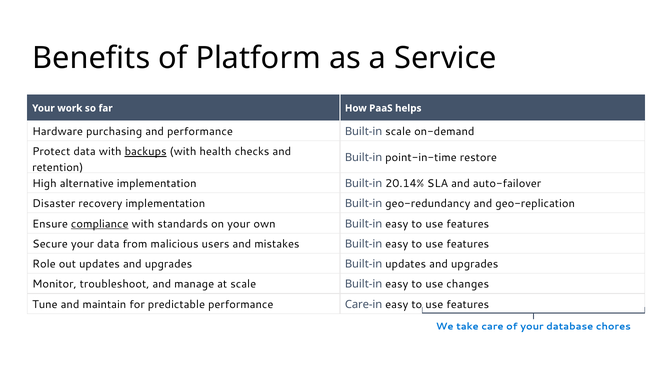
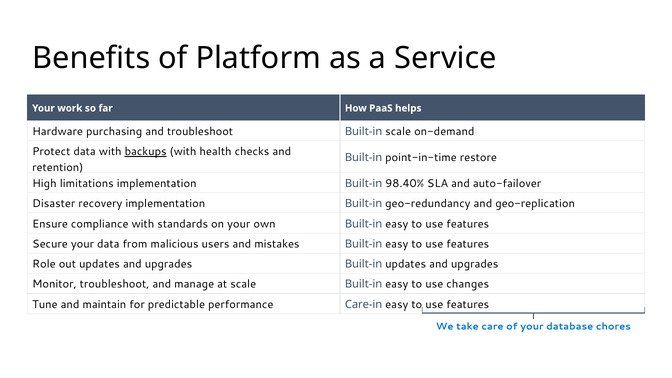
and performance: performance -> troubleshoot (200, 132)
alternative: alternative -> limitations (87, 184)
20.14%: 20.14% -> 98.40% (405, 184)
compliance underline: present -> none (100, 224)
